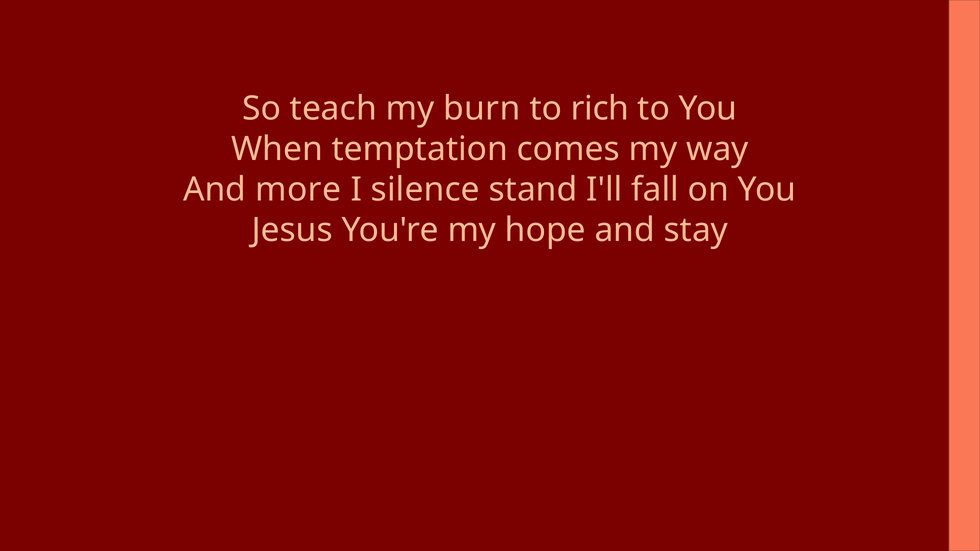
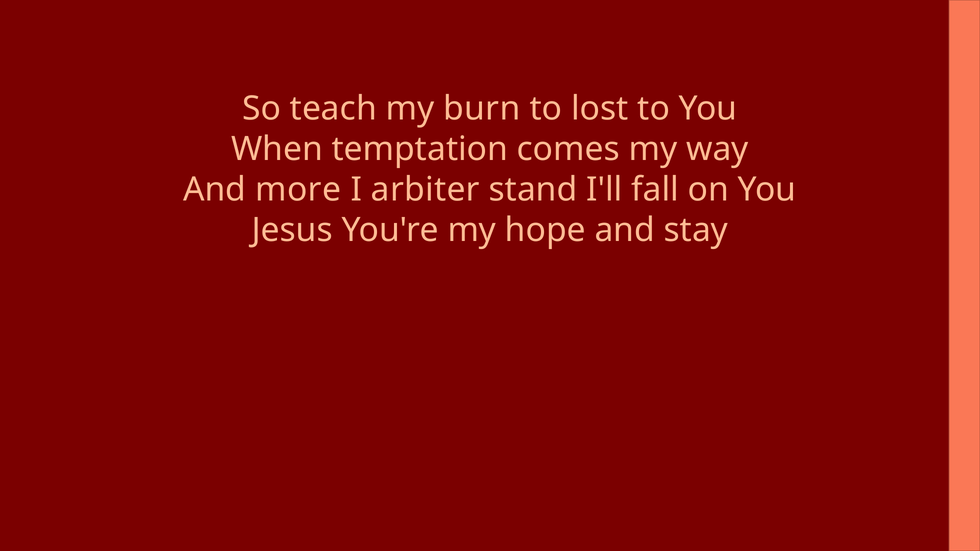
rich: rich -> lost (600, 109)
silence: silence -> arbiter (425, 190)
